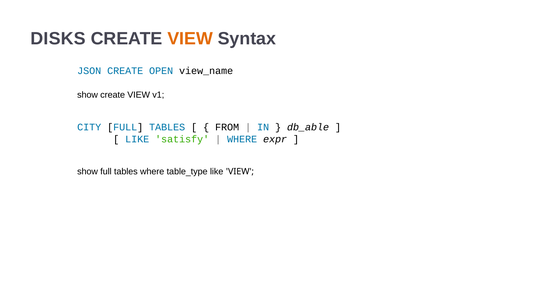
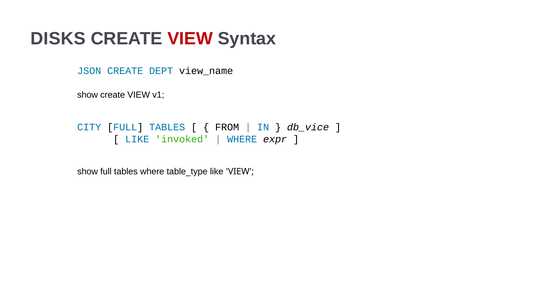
VIEW colour: orange -> red (190, 39)
OPEN: OPEN -> DEPT (161, 71)
db_able: db_able -> db_vice (308, 127)
satisfy: satisfy -> invoked (182, 139)
